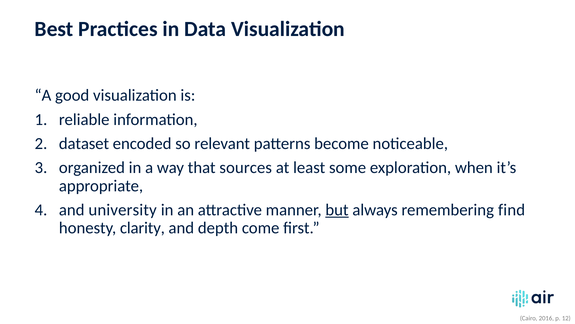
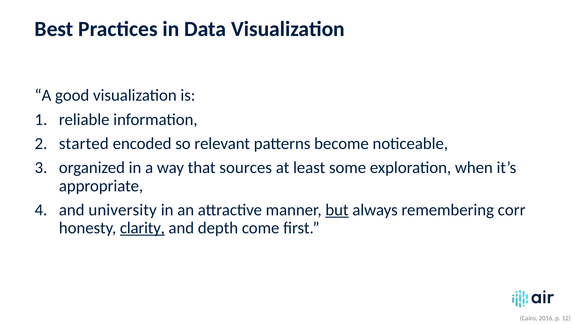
dataset: dataset -> started (84, 143)
find: find -> corr (512, 210)
clarity underline: none -> present (142, 228)
